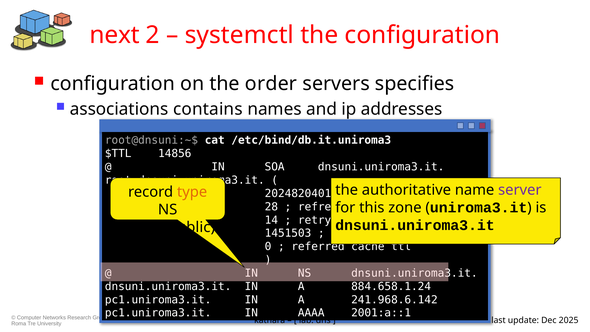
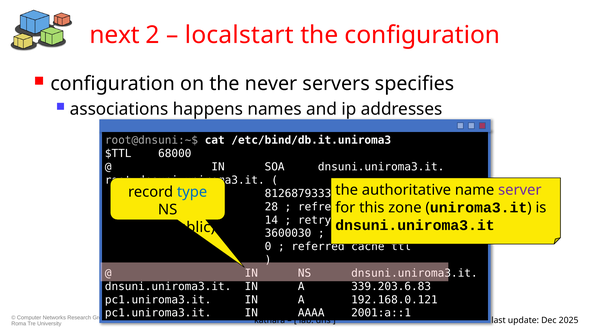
systemctl: systemctl -> localstart (239, 35)
order: order -> never (271, 84)
contains: contains -> happens (208, 109)
14856: 14856 -> 68000 (175, 154)
type colour: orange -> blue (192, 192)
2024820401: 2024820401 -> 8126879333 (298, 193)
1451503: 1451503 -> 3600030 (288, 233)
884.658.1.24: 884.658.1.24 -> 339.203.6.83 (391, 286)
241.968.6.142: 241.968.6.142 -> 192.168.0.121 (394, 300)
